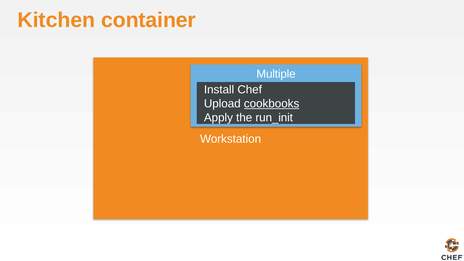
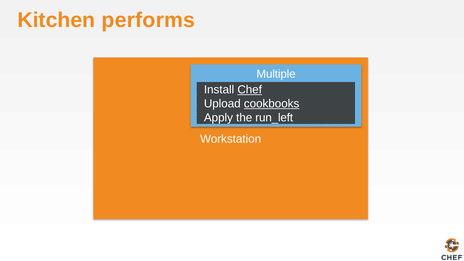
container: container -> performs (148, 20)
Chef underline: none -> present (250, 90)
run_init: run_init -> run_left (274, 118)
